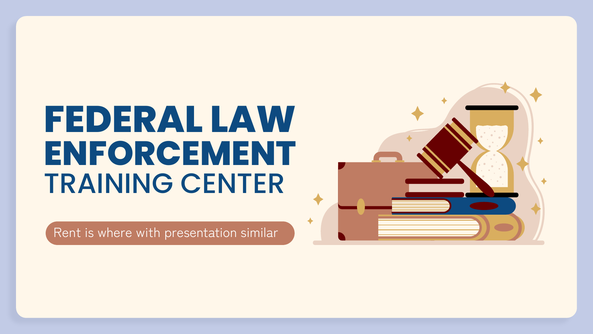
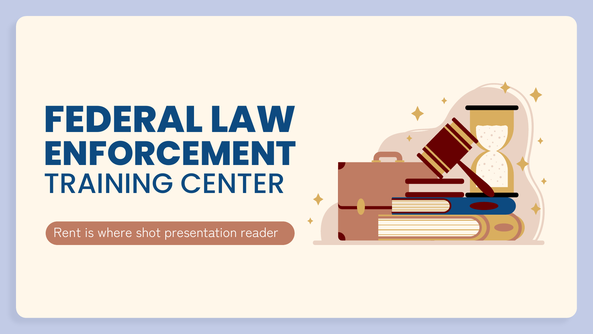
with: with -> shot (148, 233)
similar: similar -> reader (259, 233)
